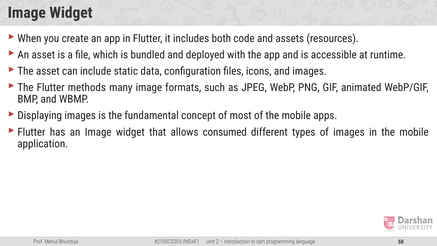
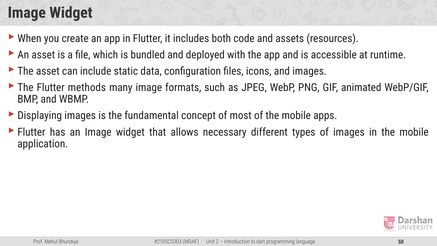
consumed: consumed -> necessary (225, 132)
